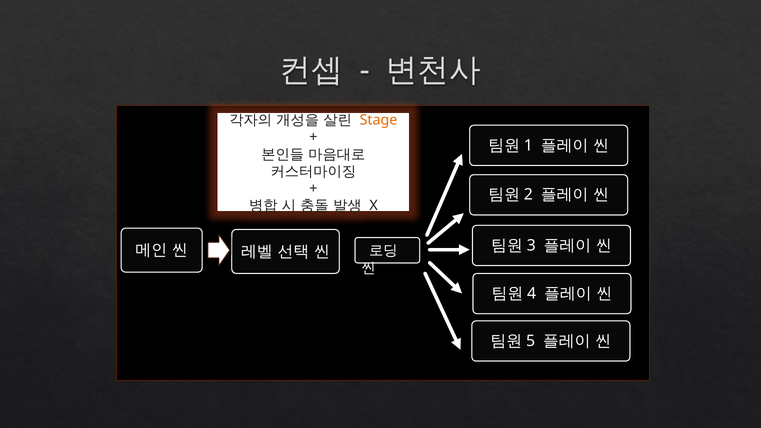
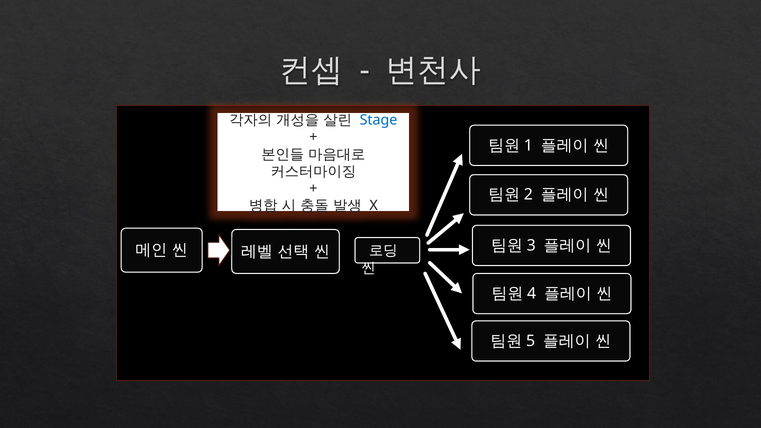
Stage colour: orange -> blue (379, 120)
